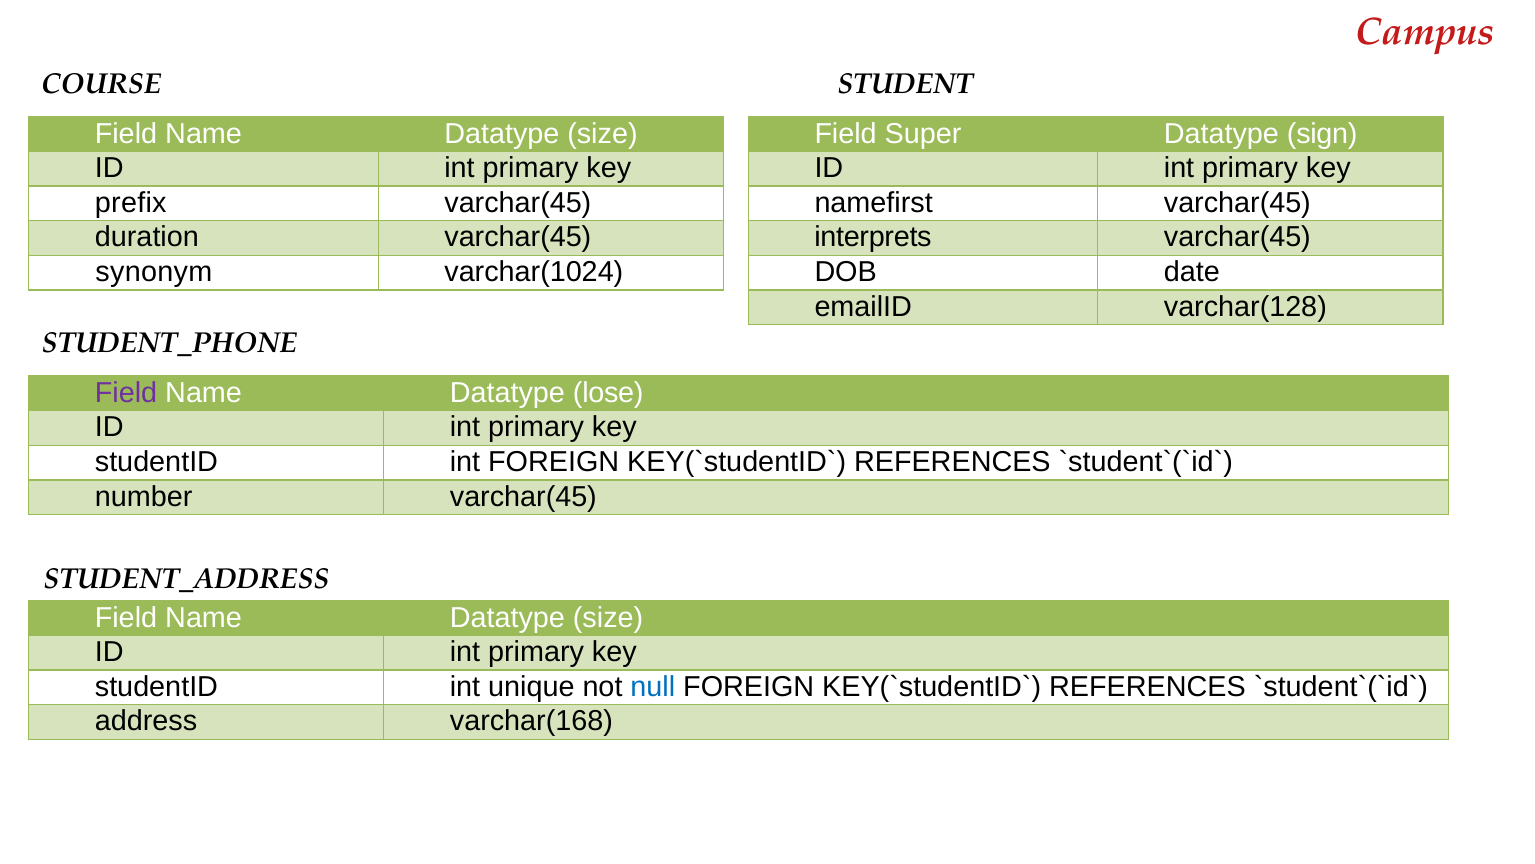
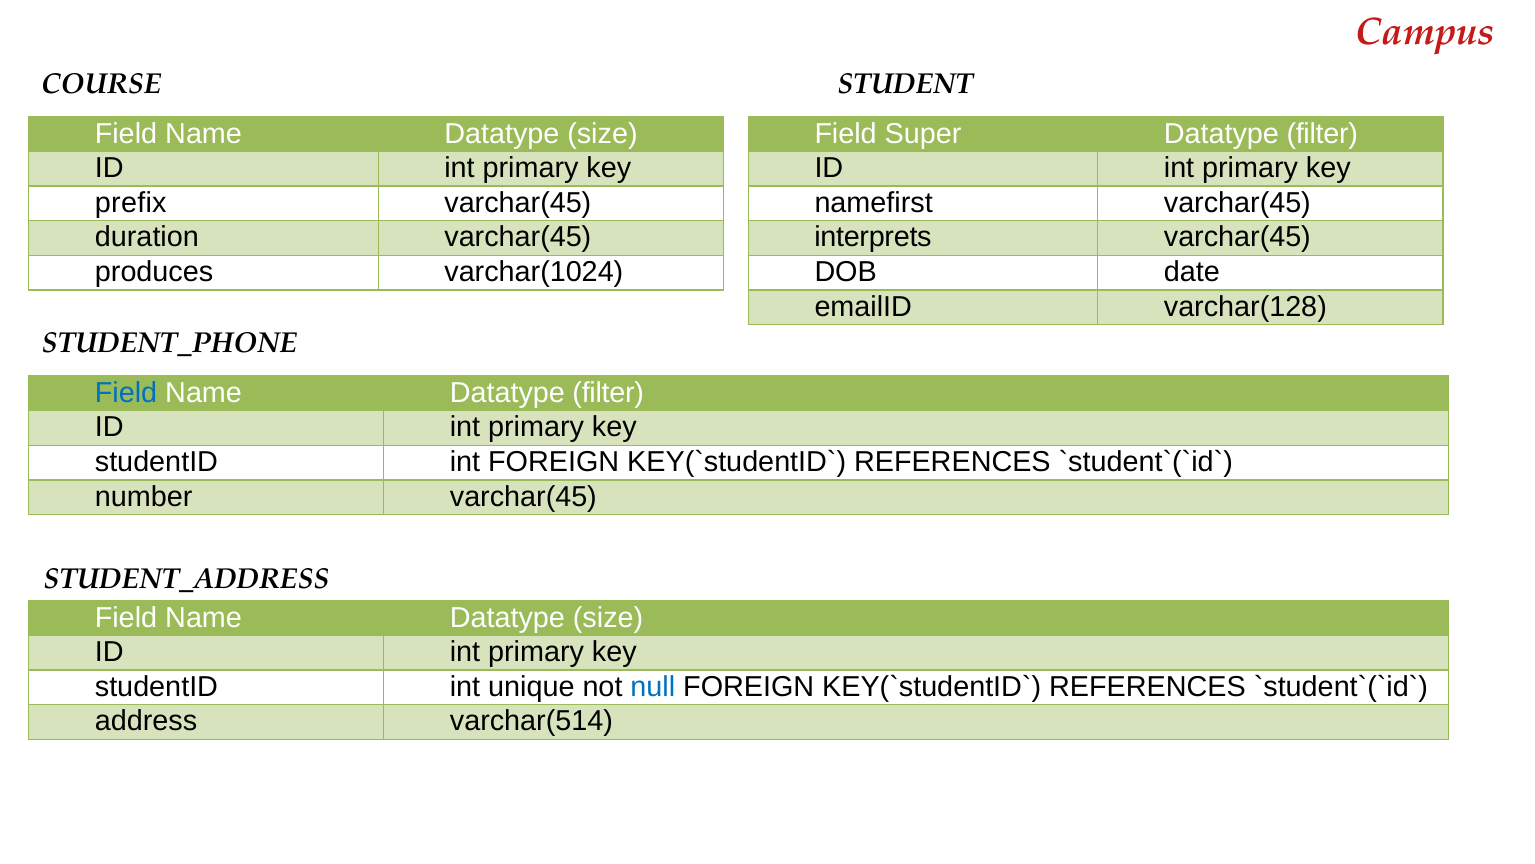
sign: sign -> filter (1322, 133)
synonym: synonym -> produces (154, 272)
Field colour: purple -> blue (126, 392)
Name Datatype lose: lose -> filter (608, 392)
varchar(168: varchar(168 -> varchar(514 (531, 721)
